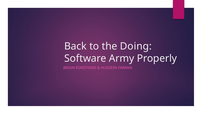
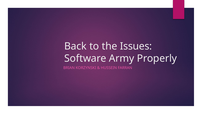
Doing: Doing -> Issues (136, 46)
